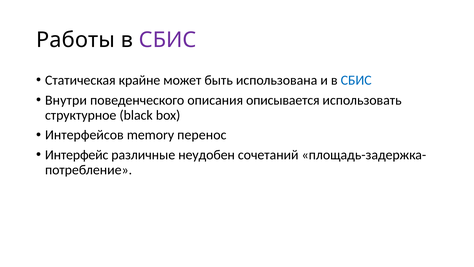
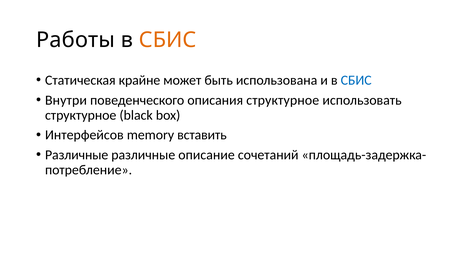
СБИС colour: purple -> orange (168, 40)
описания описывается: описывается -> структурное (283, 100)
перенос: перенос -> вставить (202, 135)
Интерфейс: Интерфейс -> Различные (77, 155)
неудобен: неудобен -> описание (207, 155)
